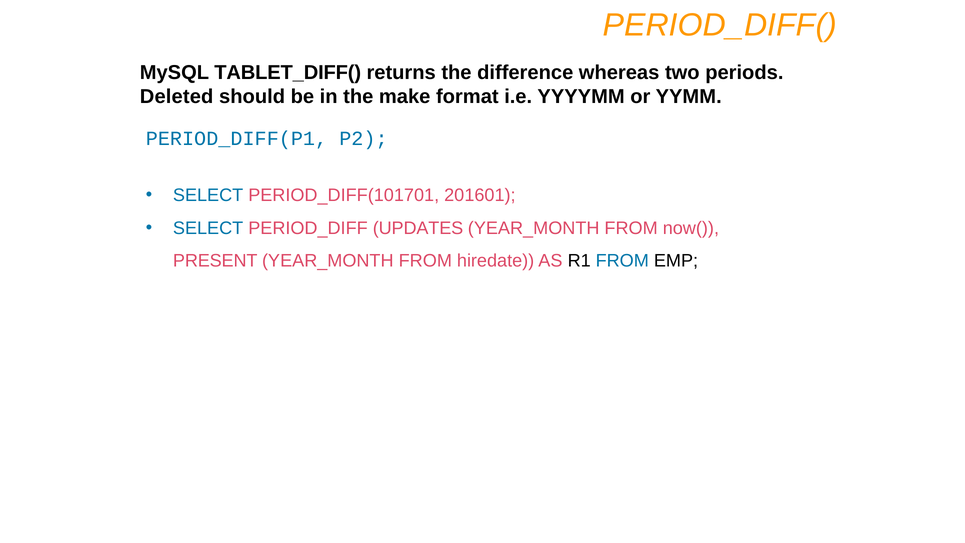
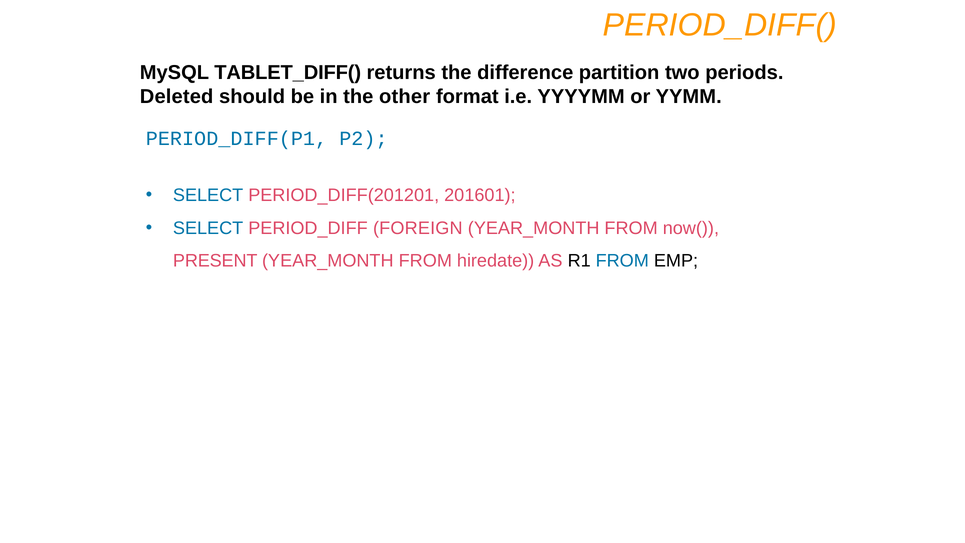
whereas: whereas -> partition (619, 73)
make: make -> other (405, 97)
PERIOD_DIFF(101701: PERIOD_DIFF(101701 -> PERIOD_DIFF(201201 (344, 195)
UPDATES: UPDATES -> FOREIGN (418, 228)
